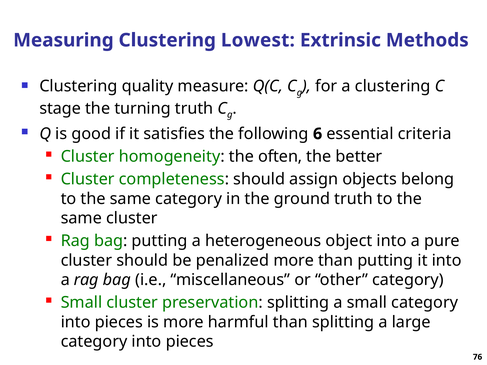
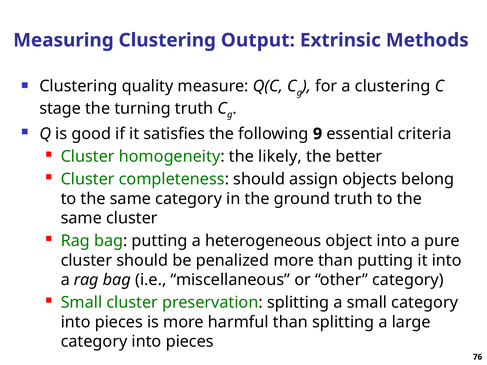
Lowest: Lowest -> Output (258, 40)
6: 6 -> 9 (318, 134)
often: often -> likely (280, 157)
